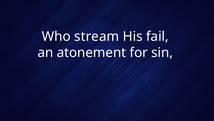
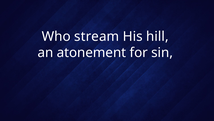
fail: fail -> hill (157, 36)
